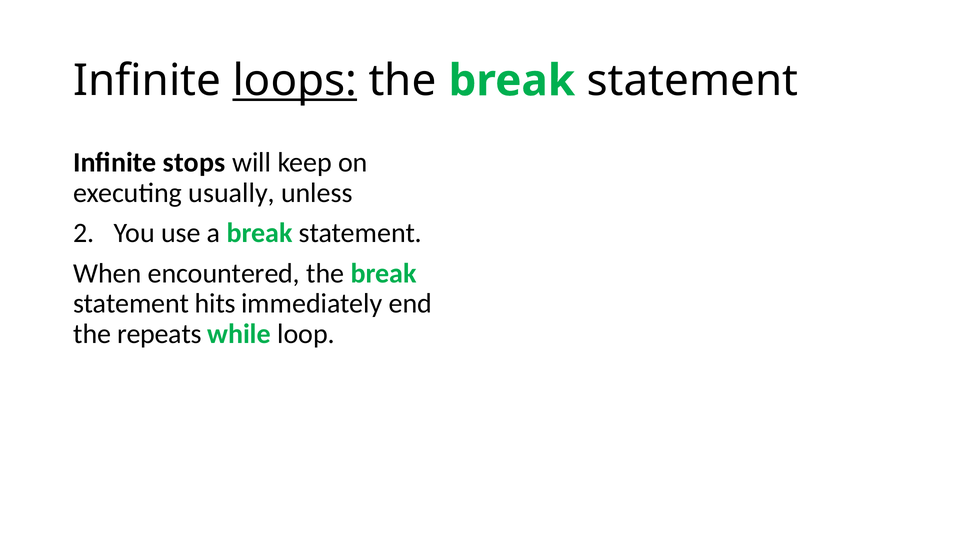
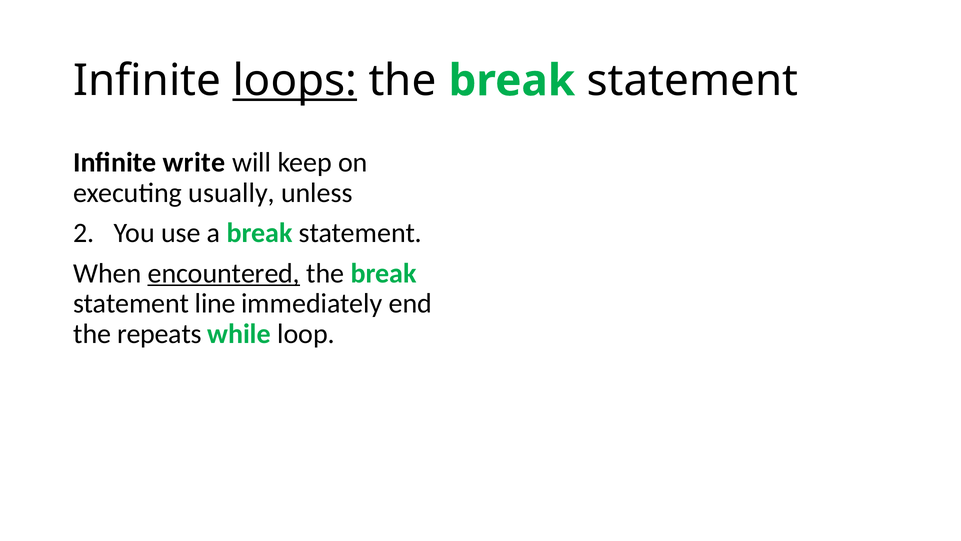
stops: stops -> write (194, 162)
encountered underline: none -> present (224, 273)
hits: hits -> line (215, 303)
